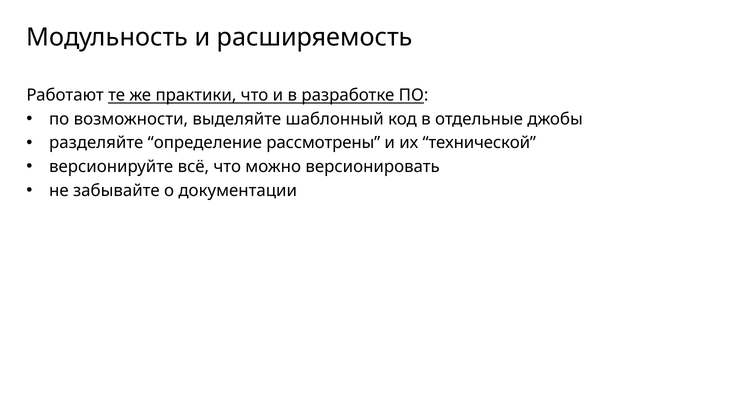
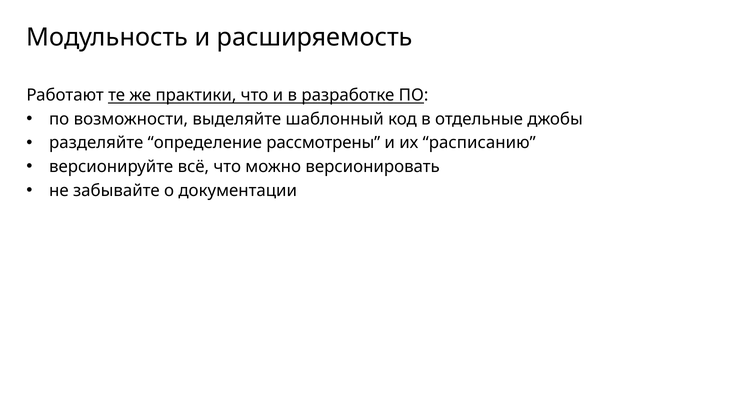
технической: технической -> расписанию (479, 143)
